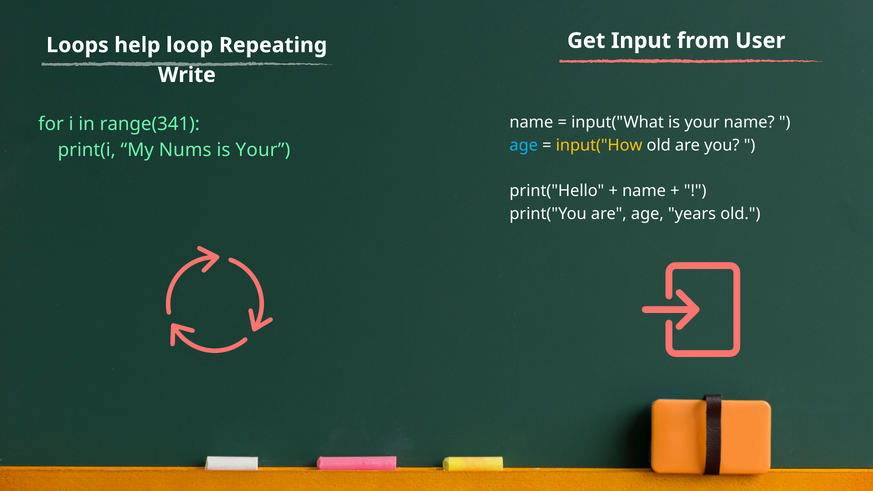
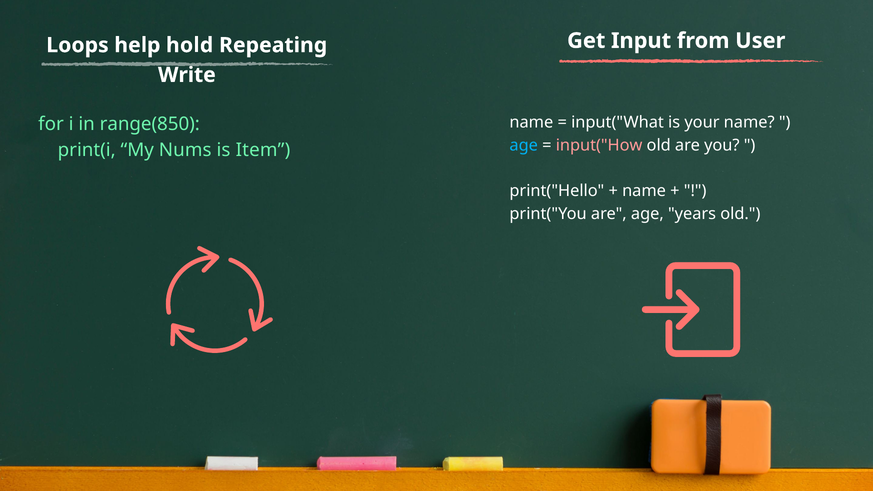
loop: loop -> hold (190, 45)
range(341: range(341 -> range(850 (150, 124)
input("How colour: yellow -> pink (599, 145)
Your: Your -> Item (263, 150)
